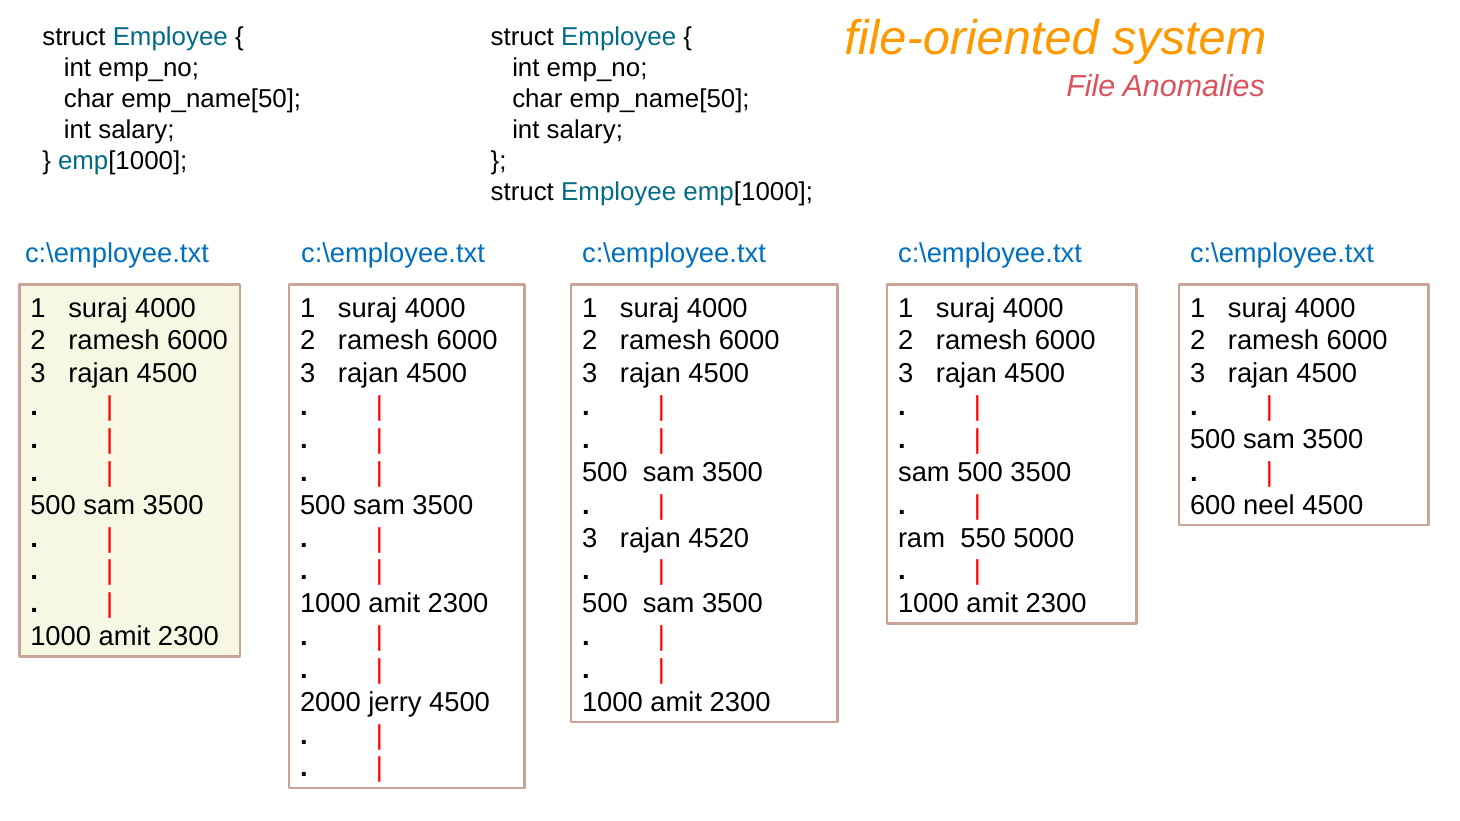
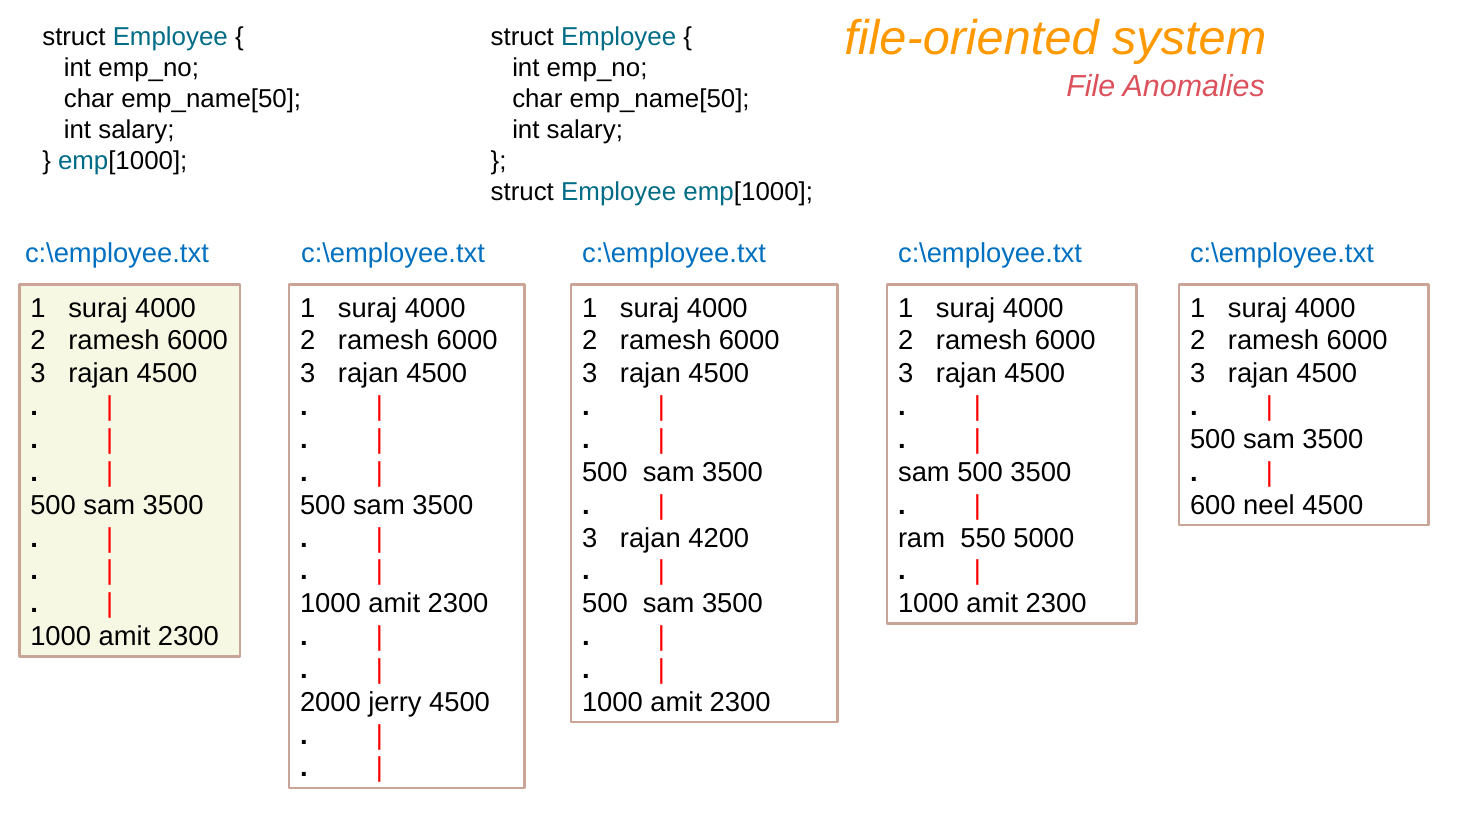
4520: 4520 -> 4200 (719, 538)
